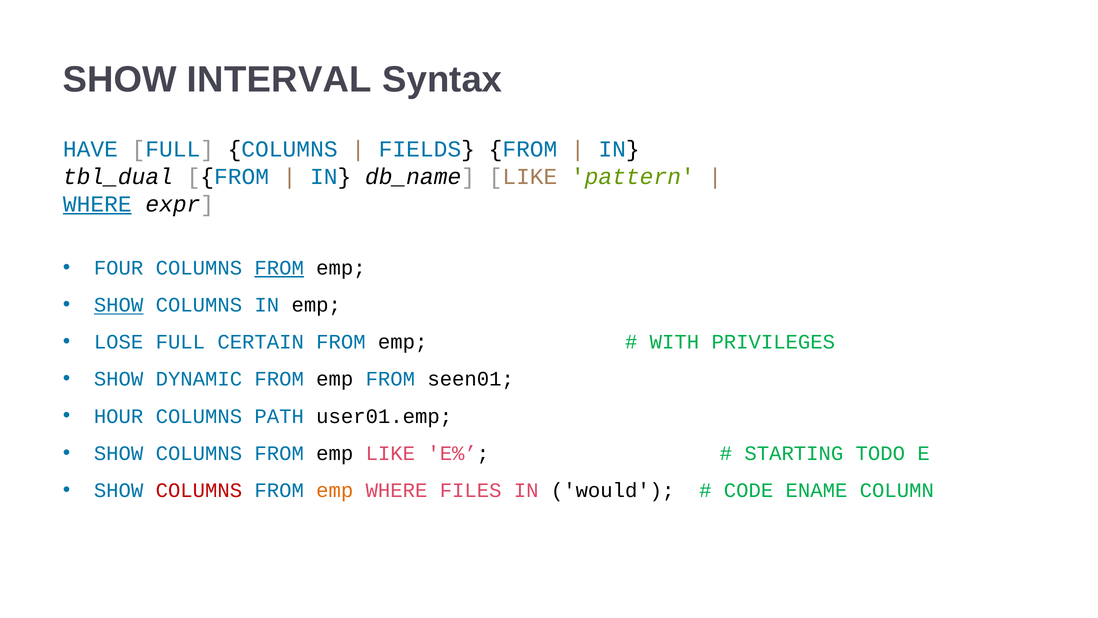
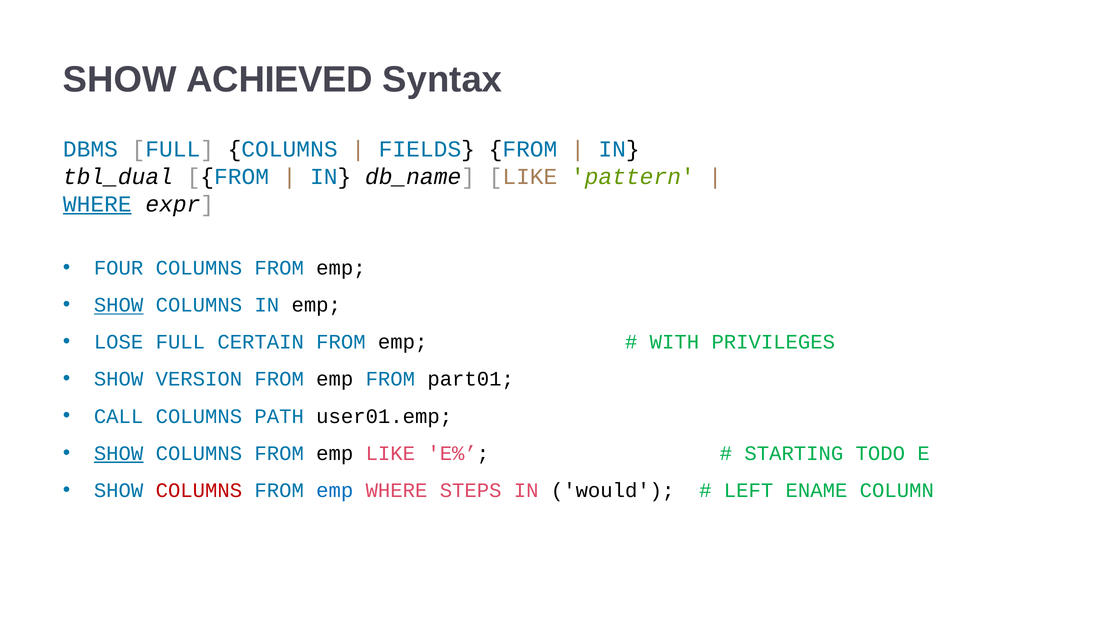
INTERVAL: INTERVAL -> ACHIEVED (280, 79)
HAVE: HAVE -> DBMS (90, 149)
FROM underline: present -> none (279, 268)
DYNAMIC: DYNAMIC -> VERSION (199, 379)
seen01: seen01 -> part01 (471, 379)
HOUR: HOUR -> CALL (119, 416)
SHOW underline: none -> present (119, 453)
emp colour: orange -> blue (335, 490)
FILES: FILES -> STEPS (471, 490)
CODE: CODE -> LEFT (749, 490)
